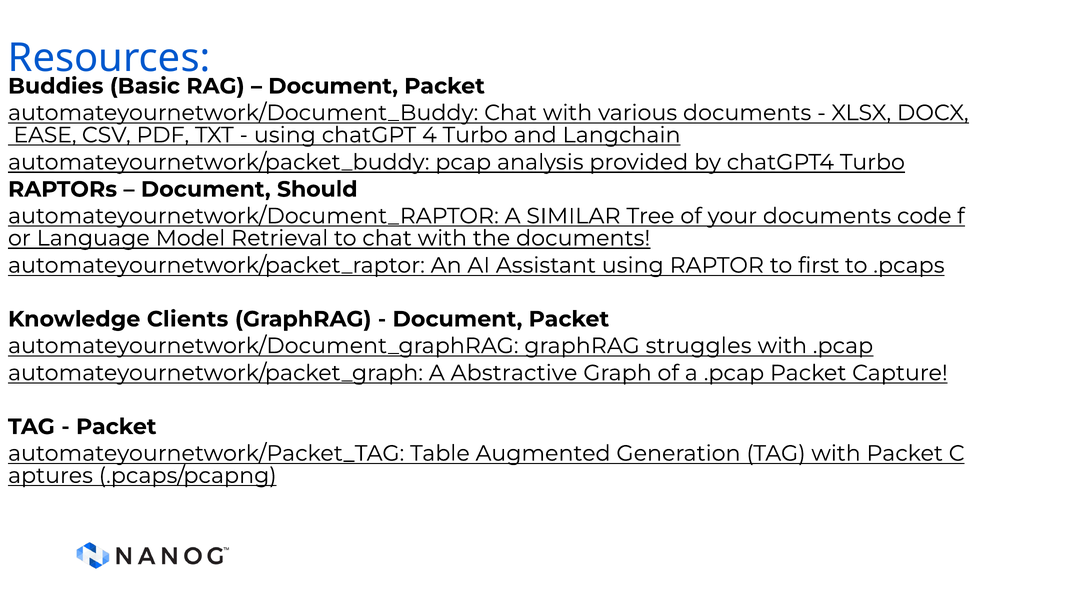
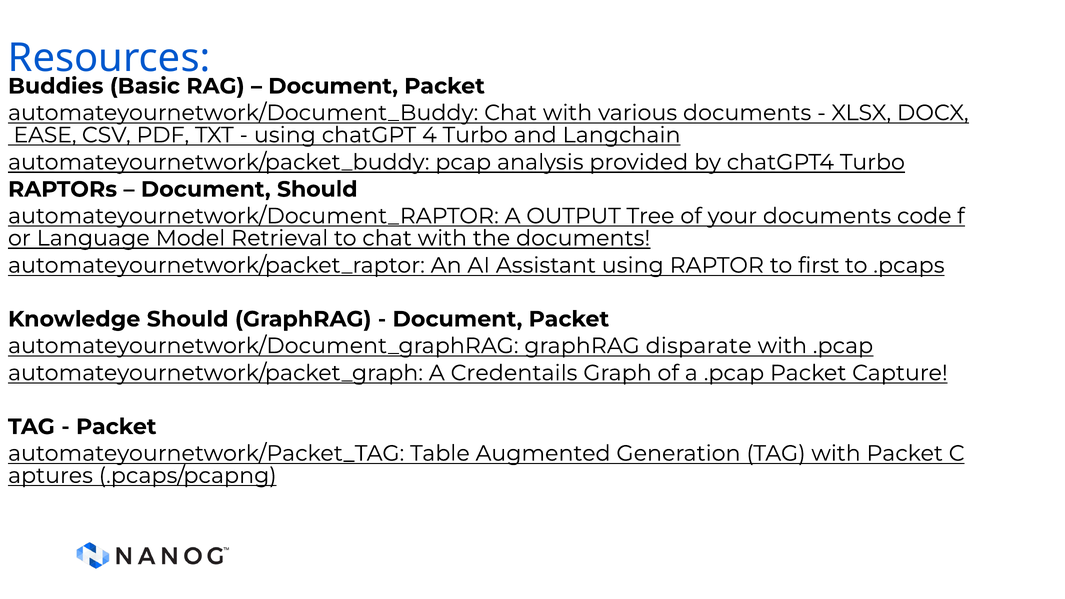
SIMILAR: SIMILAR -> OUTPUT (574, 216)
Knowledge Clients: Clients -> Should (188, 319)
struggles: struggles -> disparate (699, 346)
Abstractive: Abstractive -> Credentails (514, 373)
